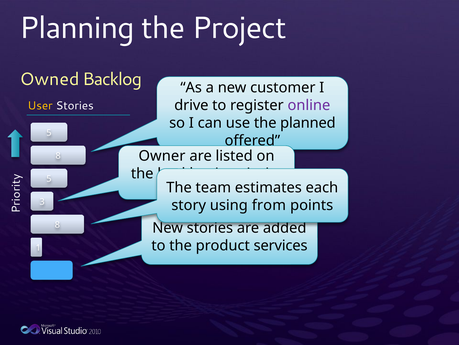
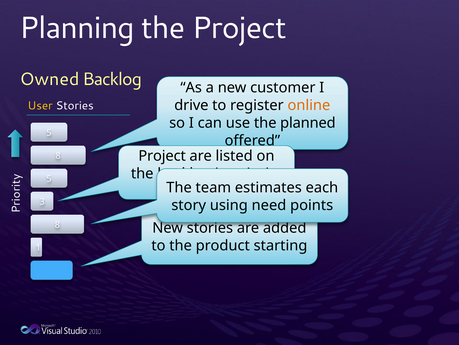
online colour: purple -> orange (309, 105)
Owner: Owner -> Project (162, 156)
from: from -> need (269, 205)
services: services -> starting (281, 245)
